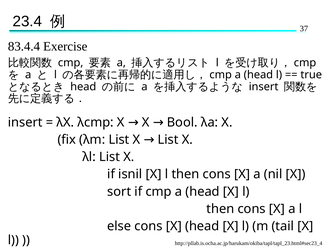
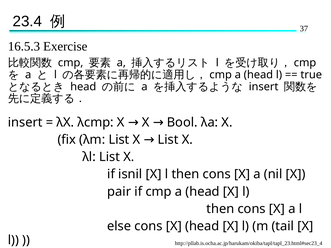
83.4.4: 83.4.4 -> 16.5.3 (24, 47)
sort: sort -> pair (119, 192)
